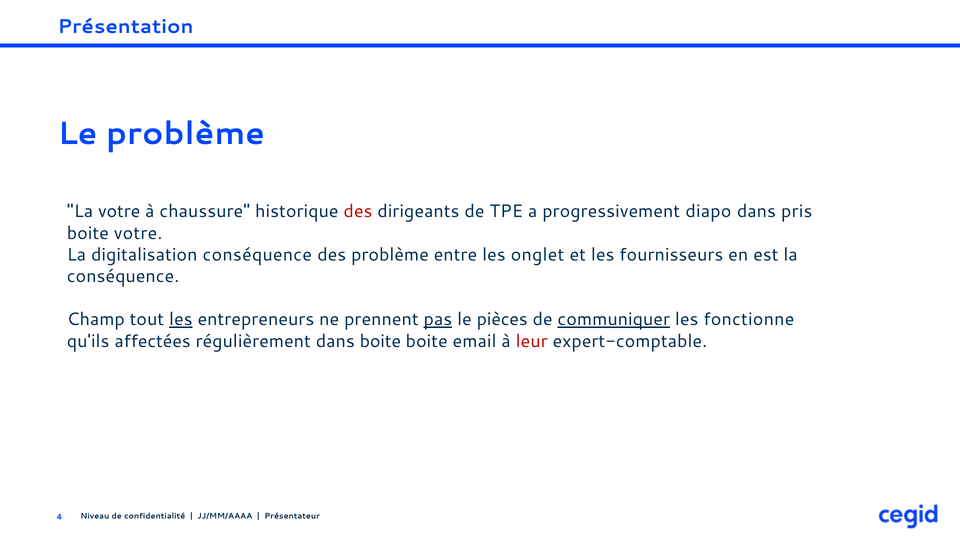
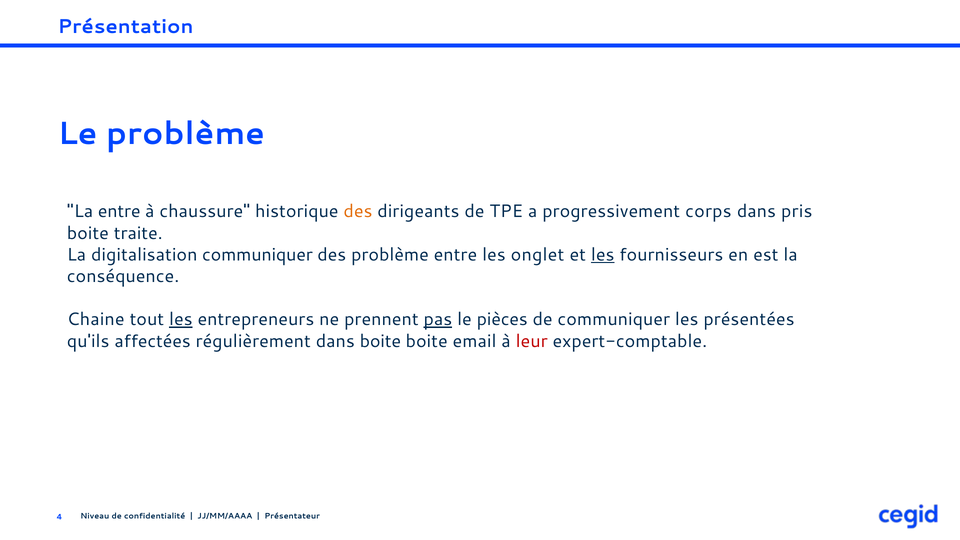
La votre: votre -> entre (119, 211)
des colour: red -> orange (358, 211)
diapo: diapo -> corps (708, 211)
boite votre: votre -> traite (138, 233)
digitalisation conséquence: conséquence -> communiquer (257, 255)
les underline: none -> present (603, 255)
Champ: Champ -> Chaine (96, 319)
communiquer underline: present -> none (614, 319)
fonctionne: fonctionne -> présentées (749, 319)
